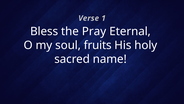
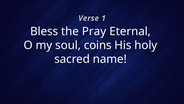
fruits: fruits -> coins (98, 45)
